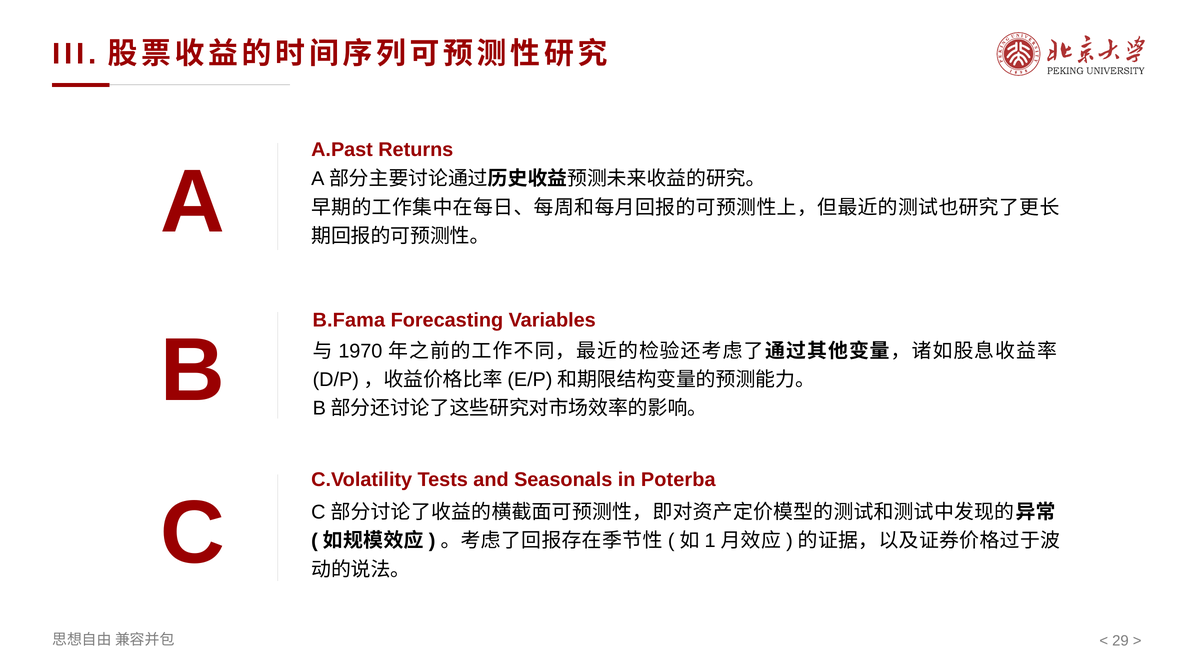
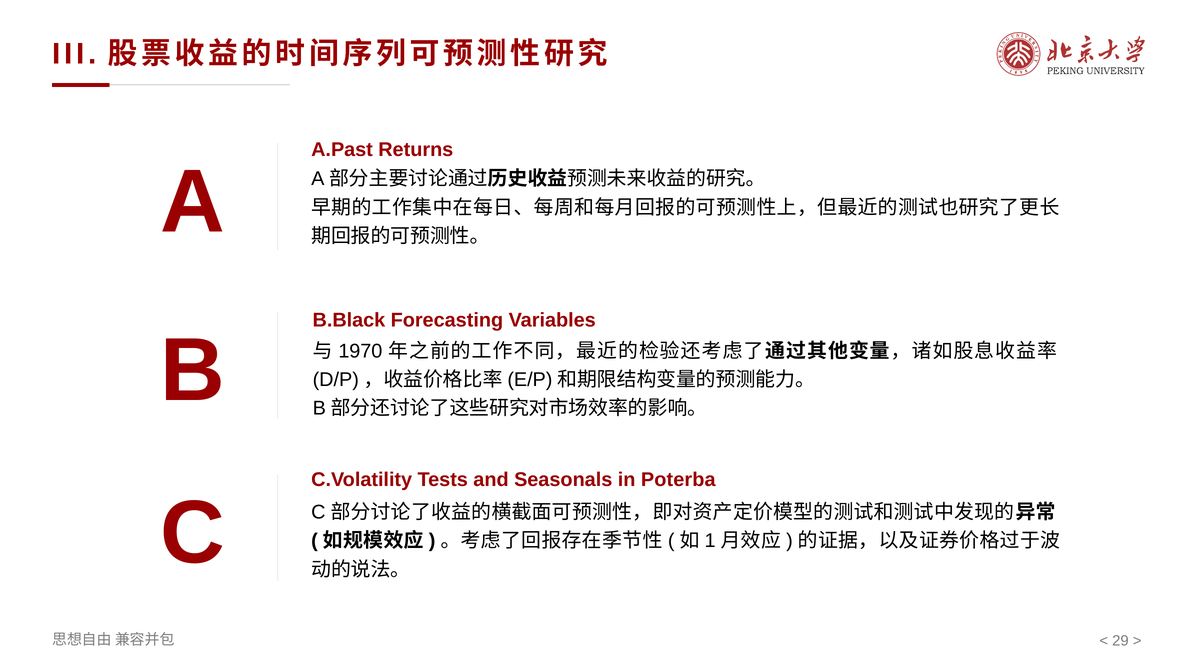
B.Fama: B.Fama -> B.Black (349, 321)
